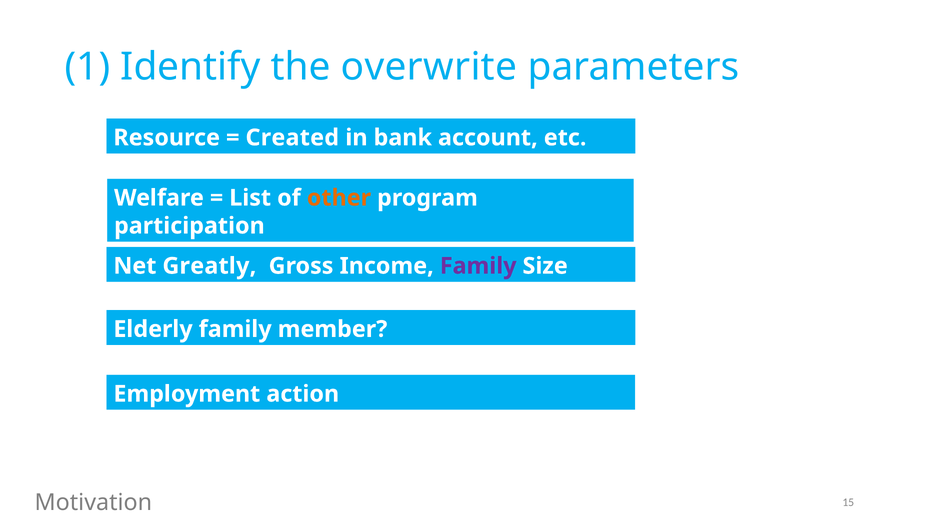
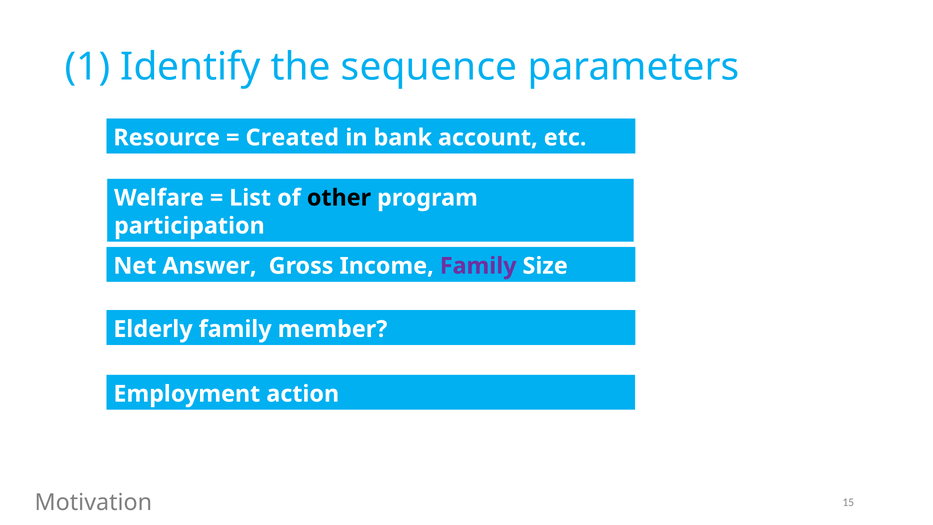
overwrite: overwrite -> sequence (429, 67)
other colour: orange -> black (339, 198)
Greatly: Greatly -> Answer (209, 266)
